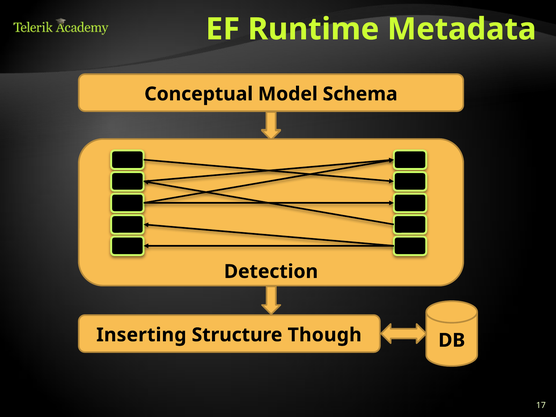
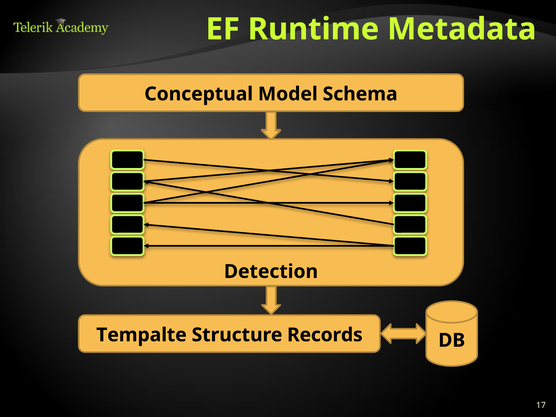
Inserting: Inserting -> Tempalte (141, 335)
Though: Though -> Records (325, 335)
